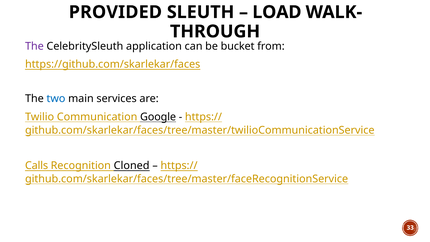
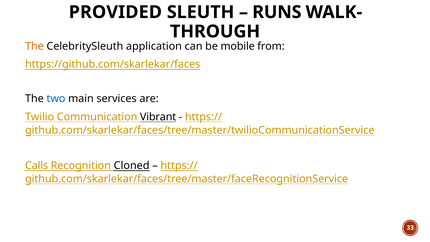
LOAD: LOAD -> RUNS (277, 12)
The colour: purple -> orange (34, 46)
bucket: bucket -> mobile (238, 46)
Google: Google -> Vibrant (158, 117)
